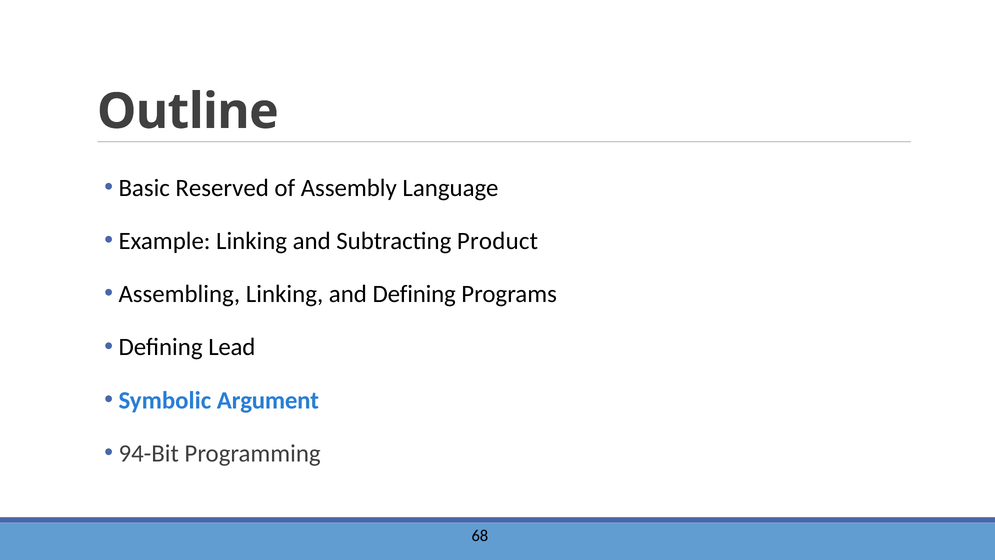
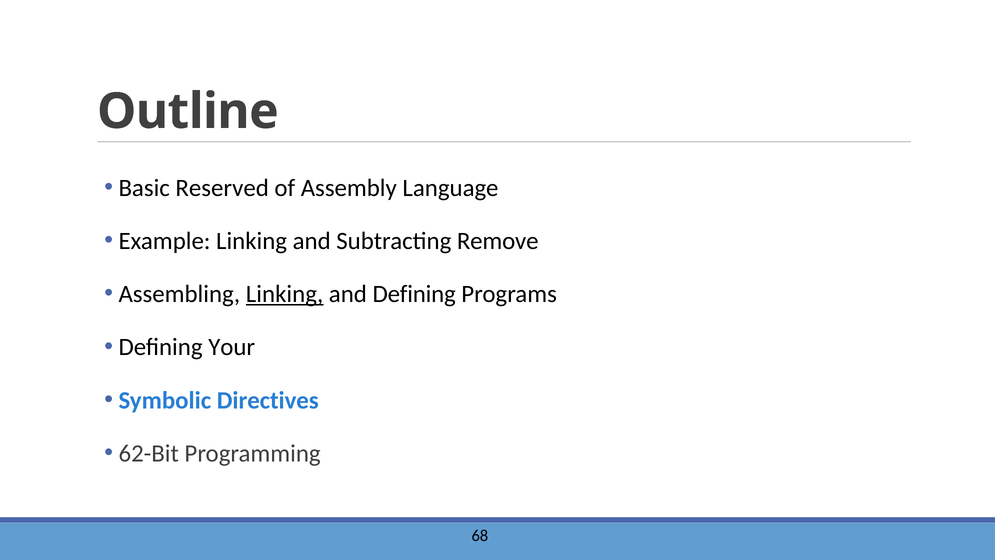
Product: Product -> Remove (498, 241)
Linking underline: none -> present (285, 294)
Lead: Lead -> Your (232, 347)
Argument: Argument -> Directives (268, 400)
94-Bit: 94-Bit -> 62-Bit (149, 453)
